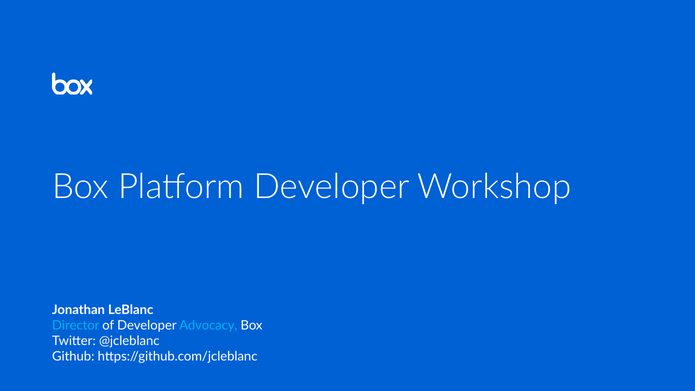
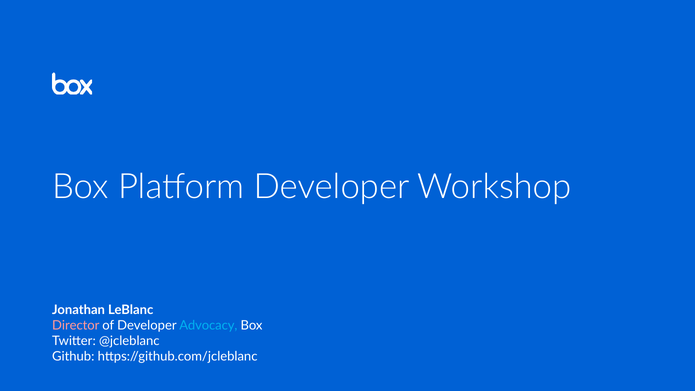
Director colour: light blue -> pink (76, 325)
